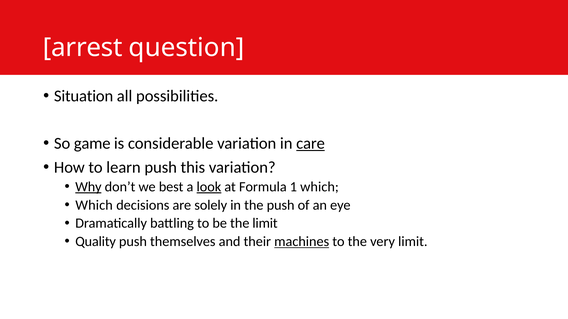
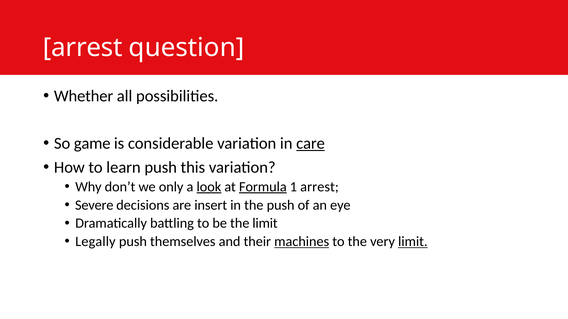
Situation: Situation -> Whether (84, 96)
Why underline: present -> none (88, 187)
best: best -> only (171, 187)
Formula underline: none -> present (263, 187)
1 which: which -> arrest (319, 187)
Which: Which -> Severe (94, 205)
solely: solely -> insert (211, 205)
Quality: Quality -> Legally (95, 242)
limit underline: none -> present (413, 242)
